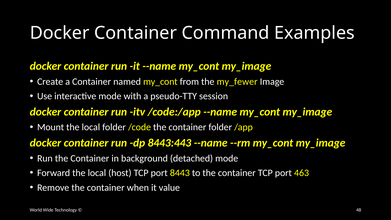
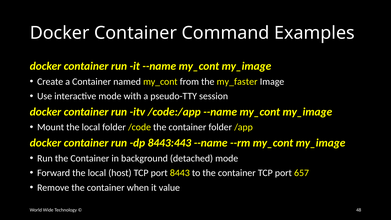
my_fewer: my_fewer -> my_faster (237, 82)
463: 463 -> 657 (302, 173)
